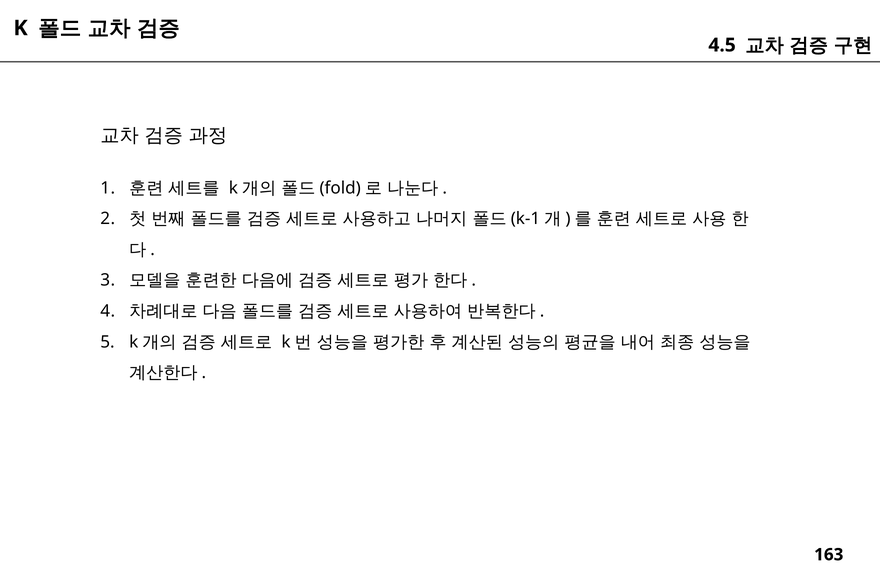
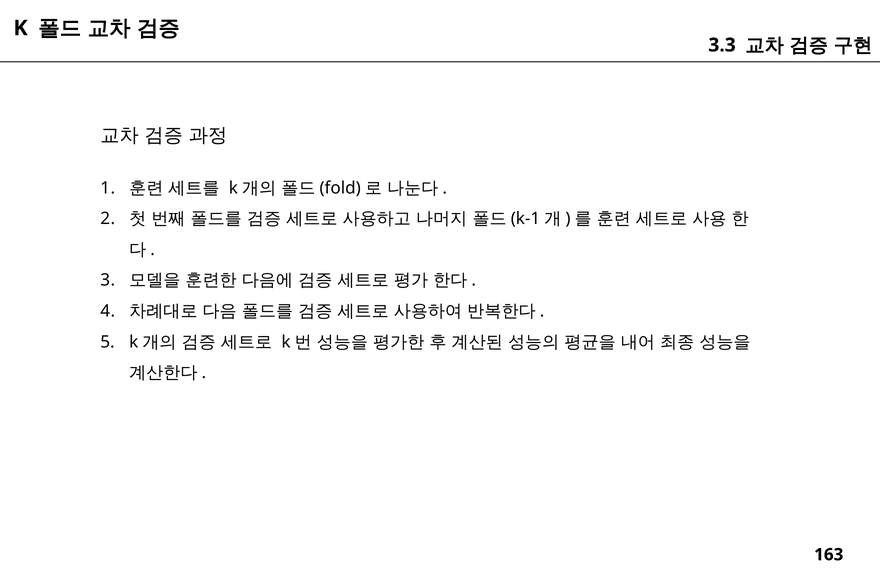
4.5: 4.5 -> 3.3 (722, 45)
